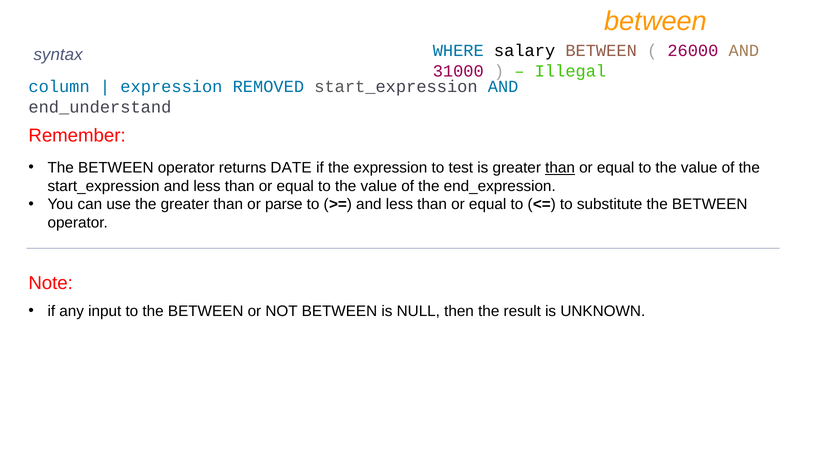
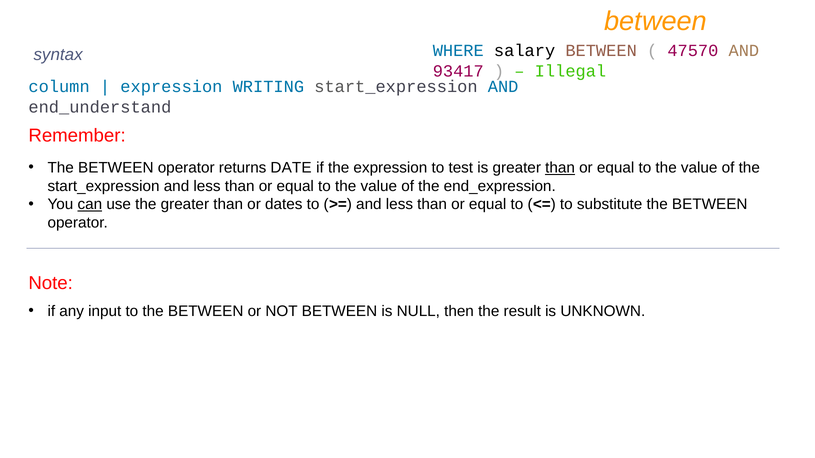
26000: 26000 -> 47570 (693, 51)
31000: 31000 -> 93417 (458, 71)
REMOVED: REMOVED -> WRITING (268, 87)
can underline: none -> present (90, 205)
parse: parse -> dates (284, 205)
